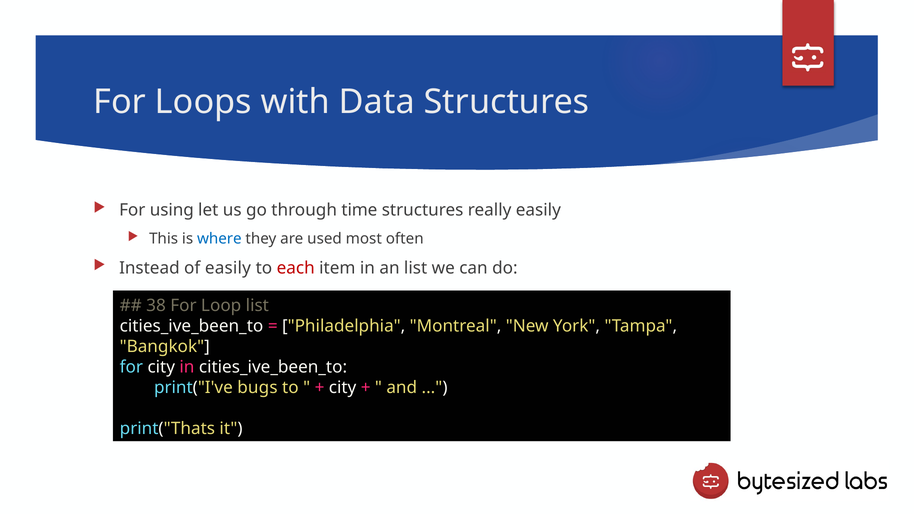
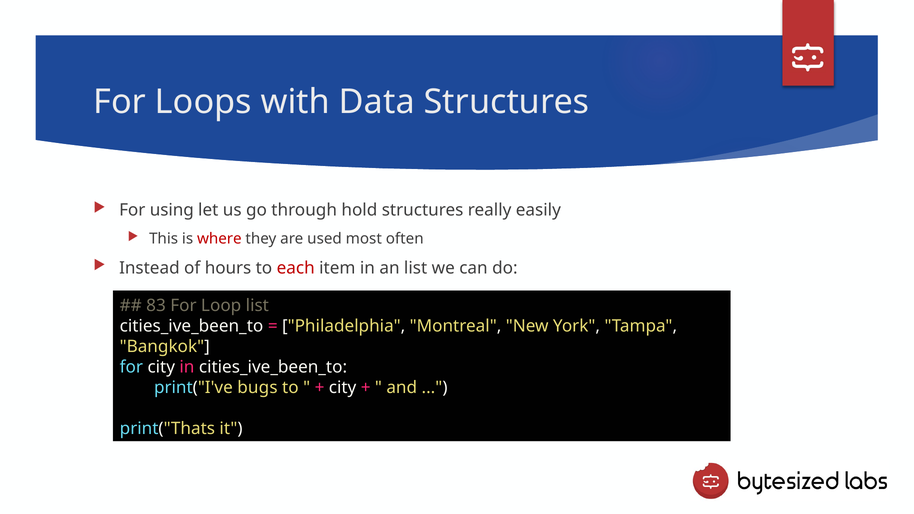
time: time -> hold (359, 210)
where colour: blue -> red (219, 239)
of easily: easily -> hours (228, 268)
38: 38 -> 83 (156, 306)
